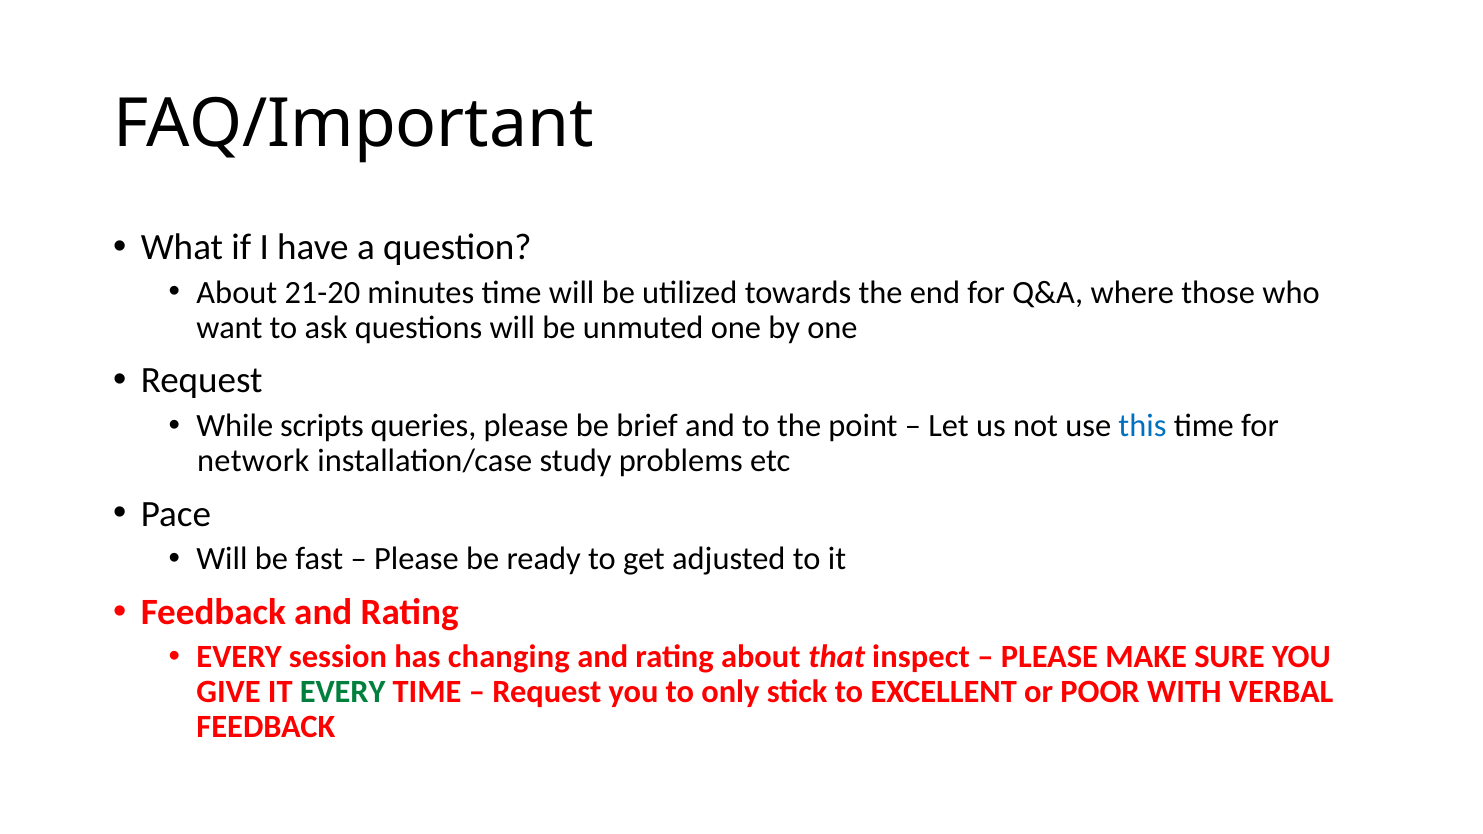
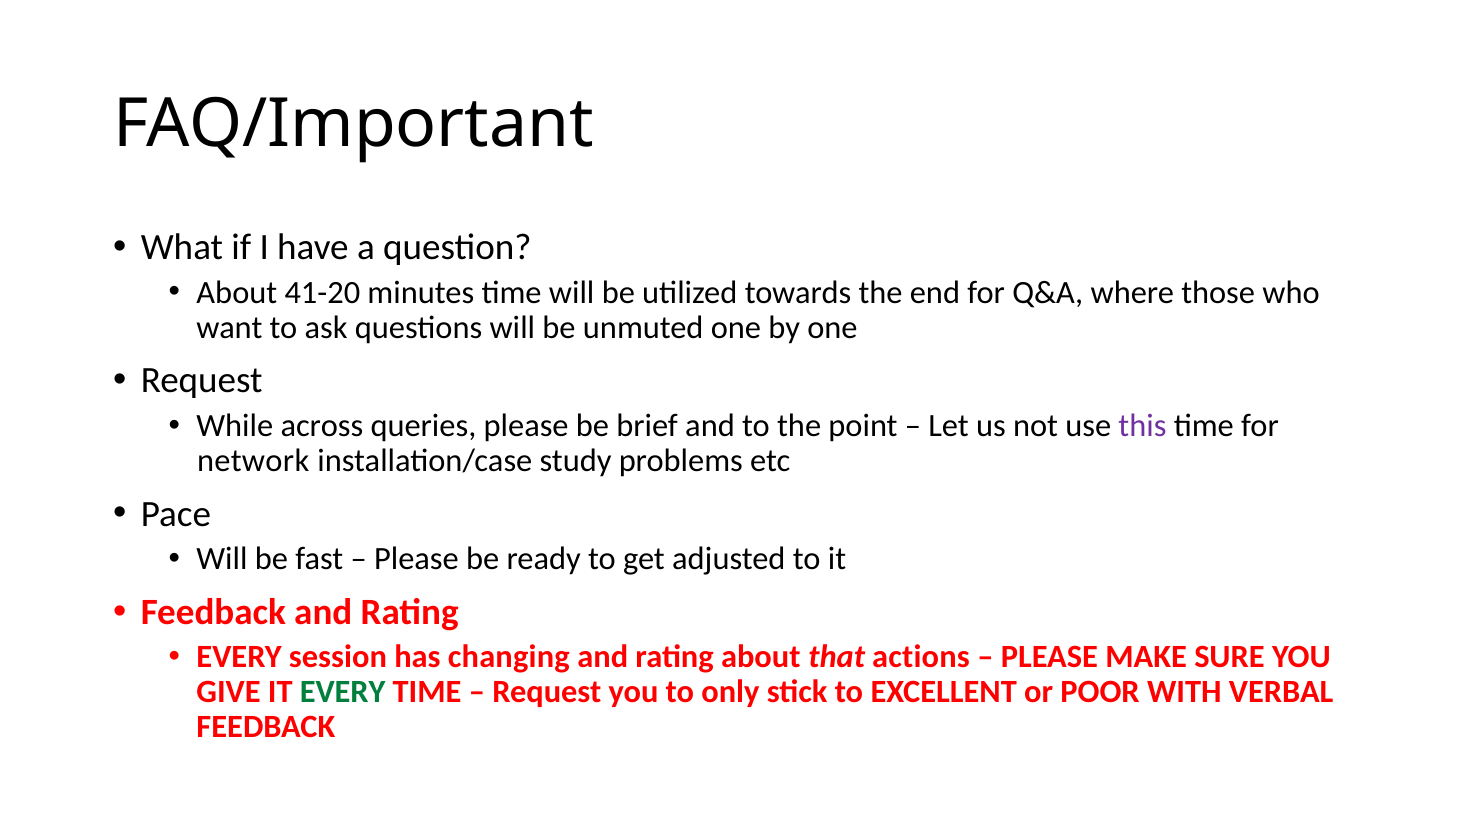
21-20: 21-20 -> 41-20 (322, 293)
scripts: scripts -> across (322, 426)
this colour: blue -> purple (1142, 426)
inspect: inspect -> actions (921, 657)
